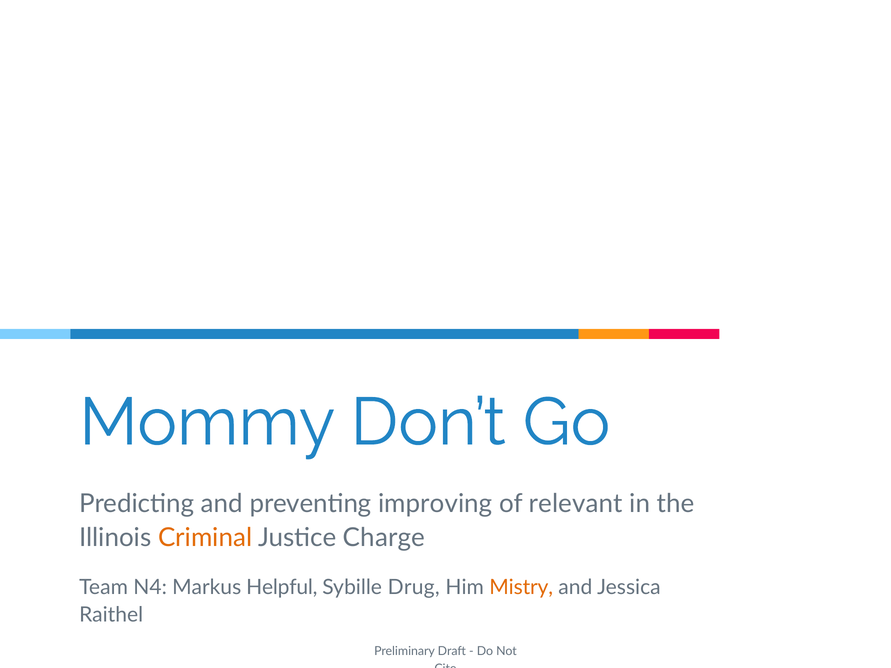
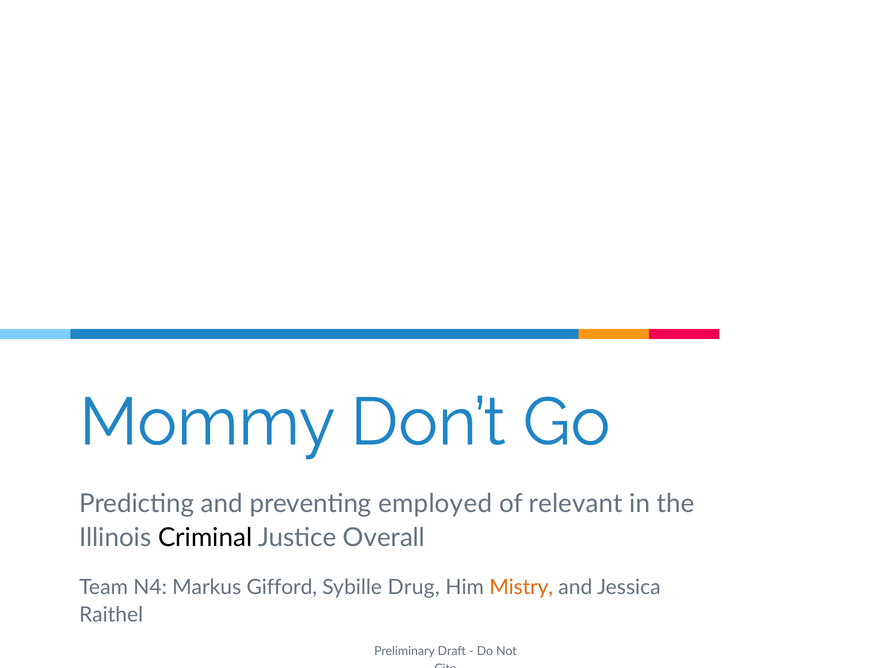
improving: improving -> employed (435, 504)
Criminal colour: orange -> black (205, 538)
Charge: Charge -> Overall (384, 538)
Helpful: Helpful -> Gifford (282, 588)
